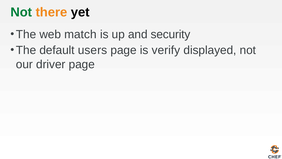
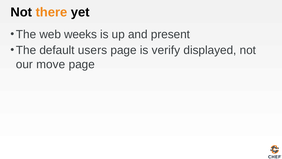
Not colour: green -> black (21, 12)
match: match -> weeks (81, 34)
security: security -> present (170, 34)
driver: driver -> move (51, 64)
